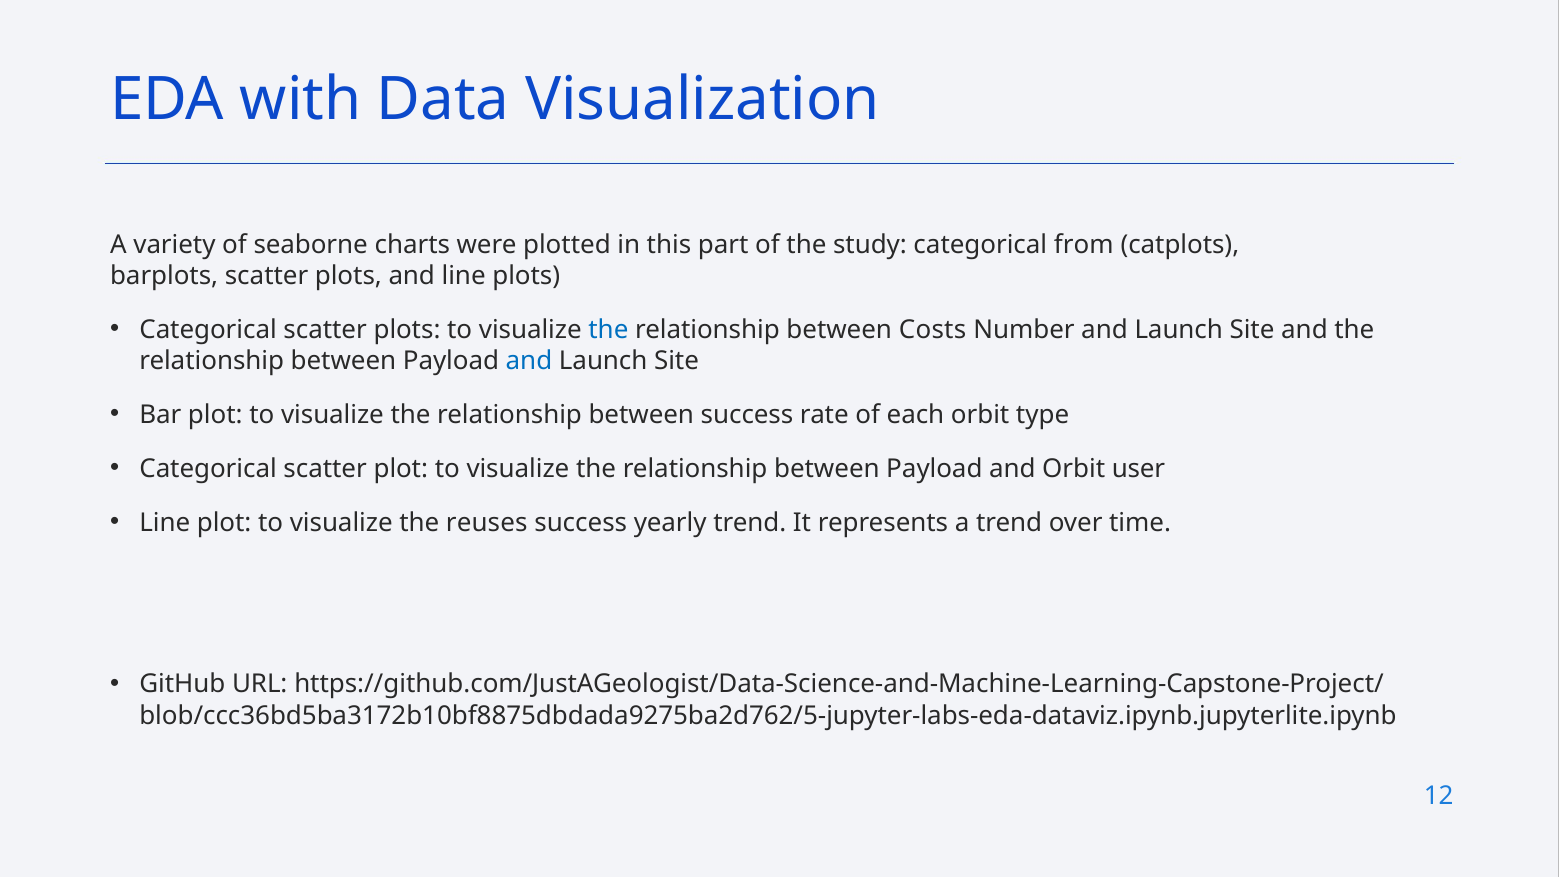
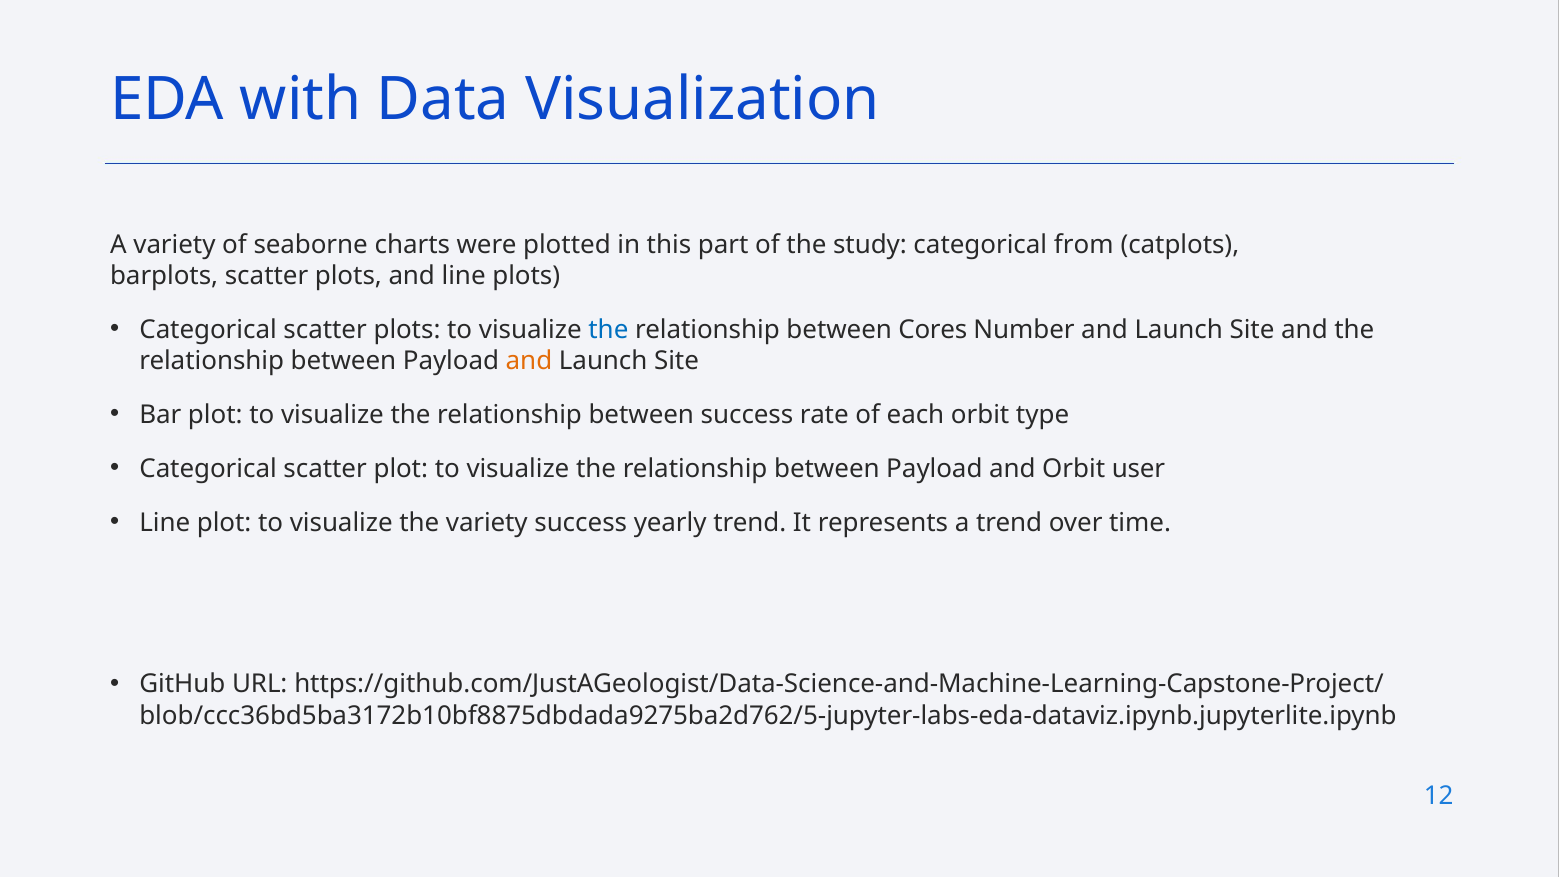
Costs: Costs -> Cores (933, 330)
and colour: blue -> orange (529, 361)
the reuses: reuses -> variety (487, 523)
